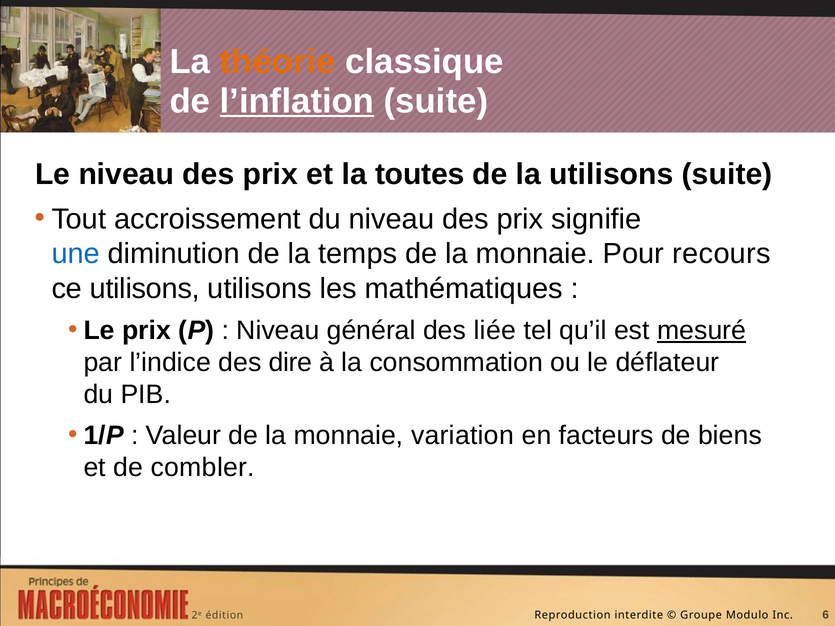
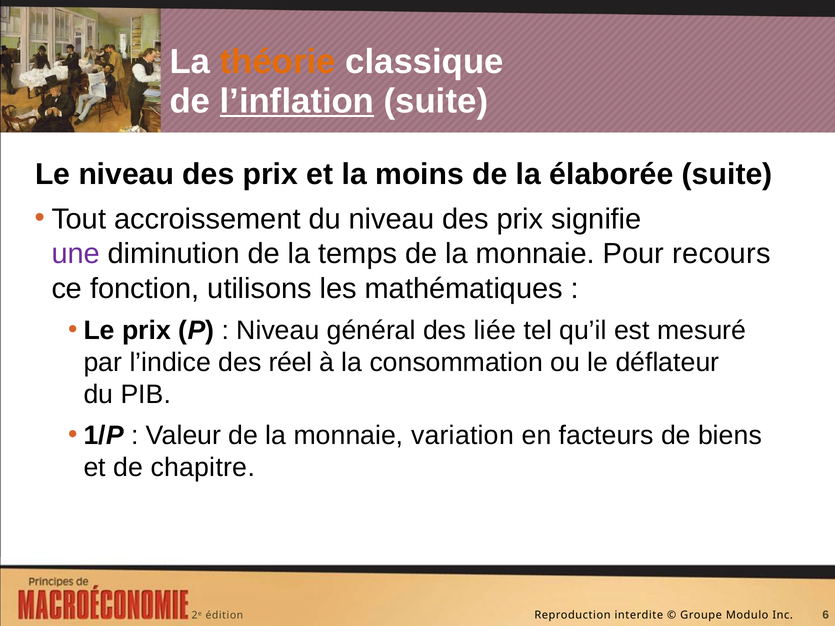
toutes: toutes -> moins (420, 174)
la utilisons: utilisons -> élaborée (611, 174)
une colour: blue -> purple (76, 254)
ce utilisons: utilisons -> fonction (145, 289)
mesuré underline: present -> none (702, 331)
dire: dire -> réel (290, 363)
combler: combler -> chapitre (203, 467)
